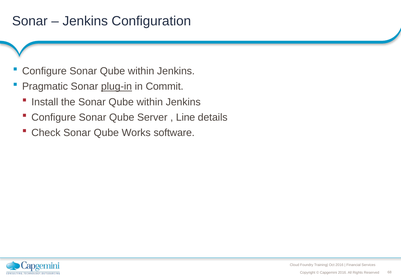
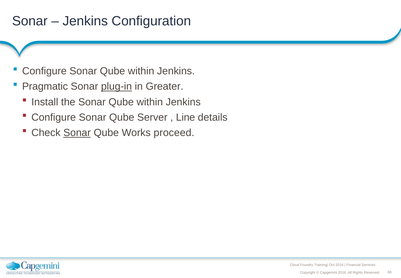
Commit: Commit -> Greater (165, 86)
Sonar underline: none -> present (77, 133)
software: software -> proceed (174, 133)
